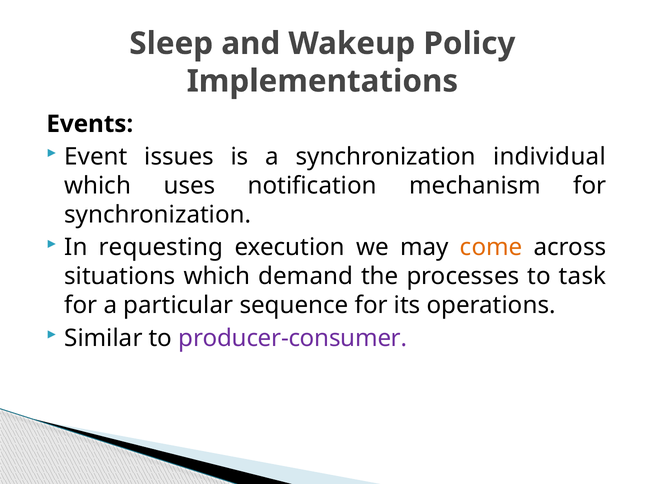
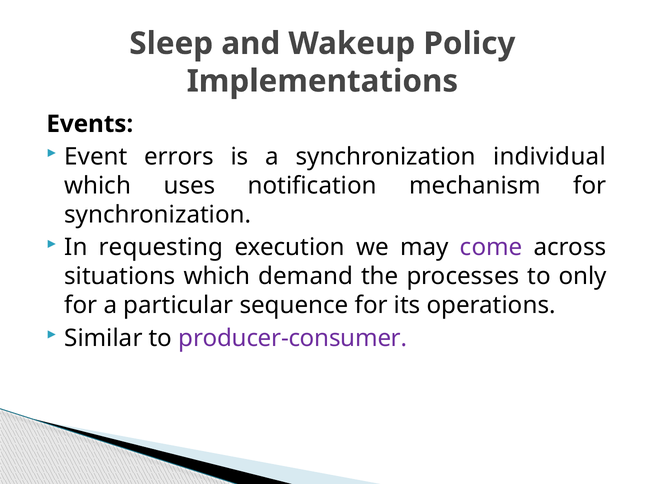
issues: issues -> errors (179, 157)
come colour: orange -> purple (491, 247)
task: task -> only (583, 276)
